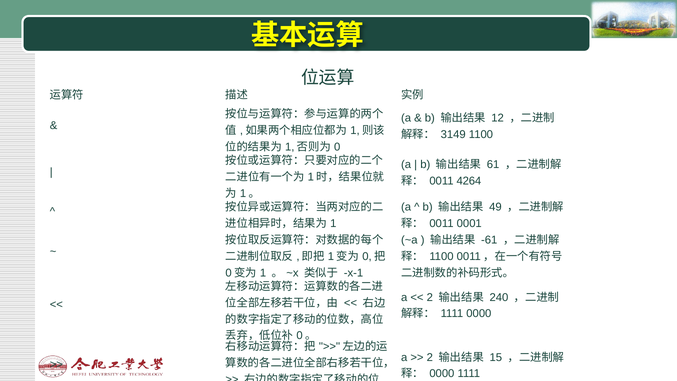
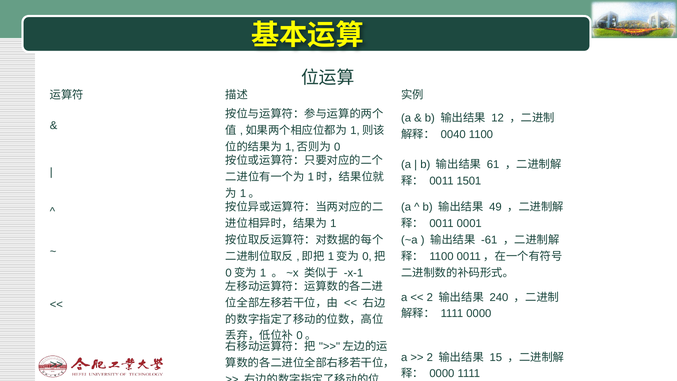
3149: 3149 -> 0040 (453, 135)
4264: 4264 -> 1501 (469, 181)
